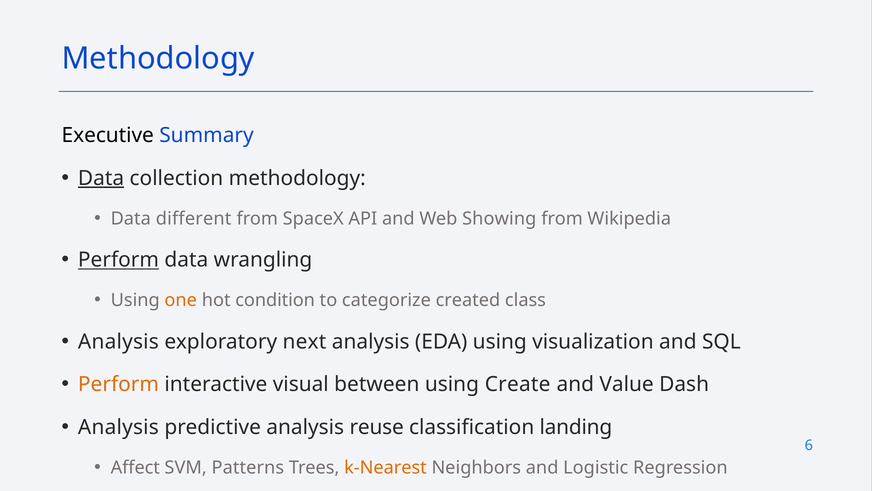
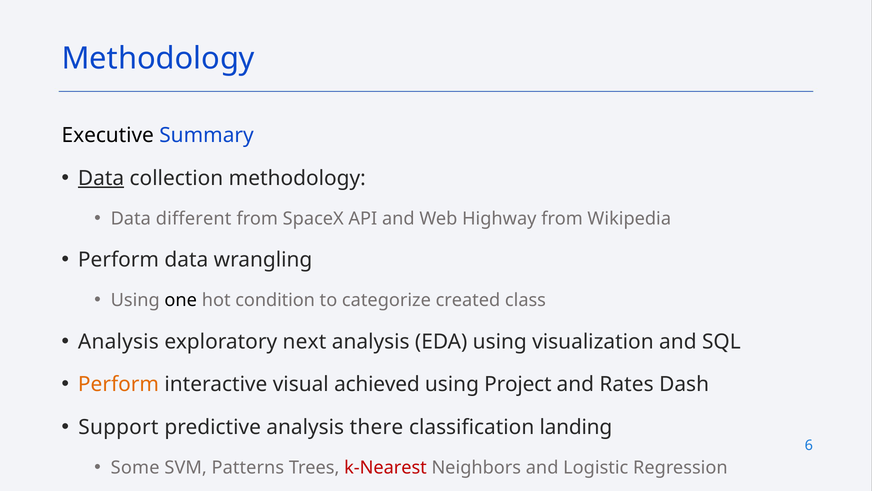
Showing: Showing -> Highway (499, 218)
Perform underline: present -> none (118, 260)
one colour: orange -> black (181, 300)
between: between -> achieved (377, 384)
Create: Create -> Project (518, 384)
Value: Value -> Rates (627, 384)
Analysis: Analysis -> Support (118, 427)
reuse: reuse -> there (376, 427)
Affect: Affect -> Some (135, 467)
k-Nearest colour: orange -> red (385, 467)
